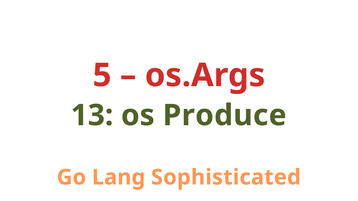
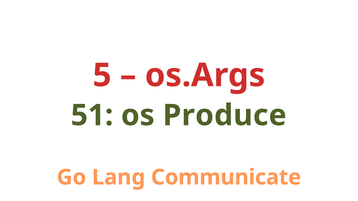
13: 13 -> 51 (92, 116)
Sophisticated: Sophisticated -> Communicate (226, 178)
